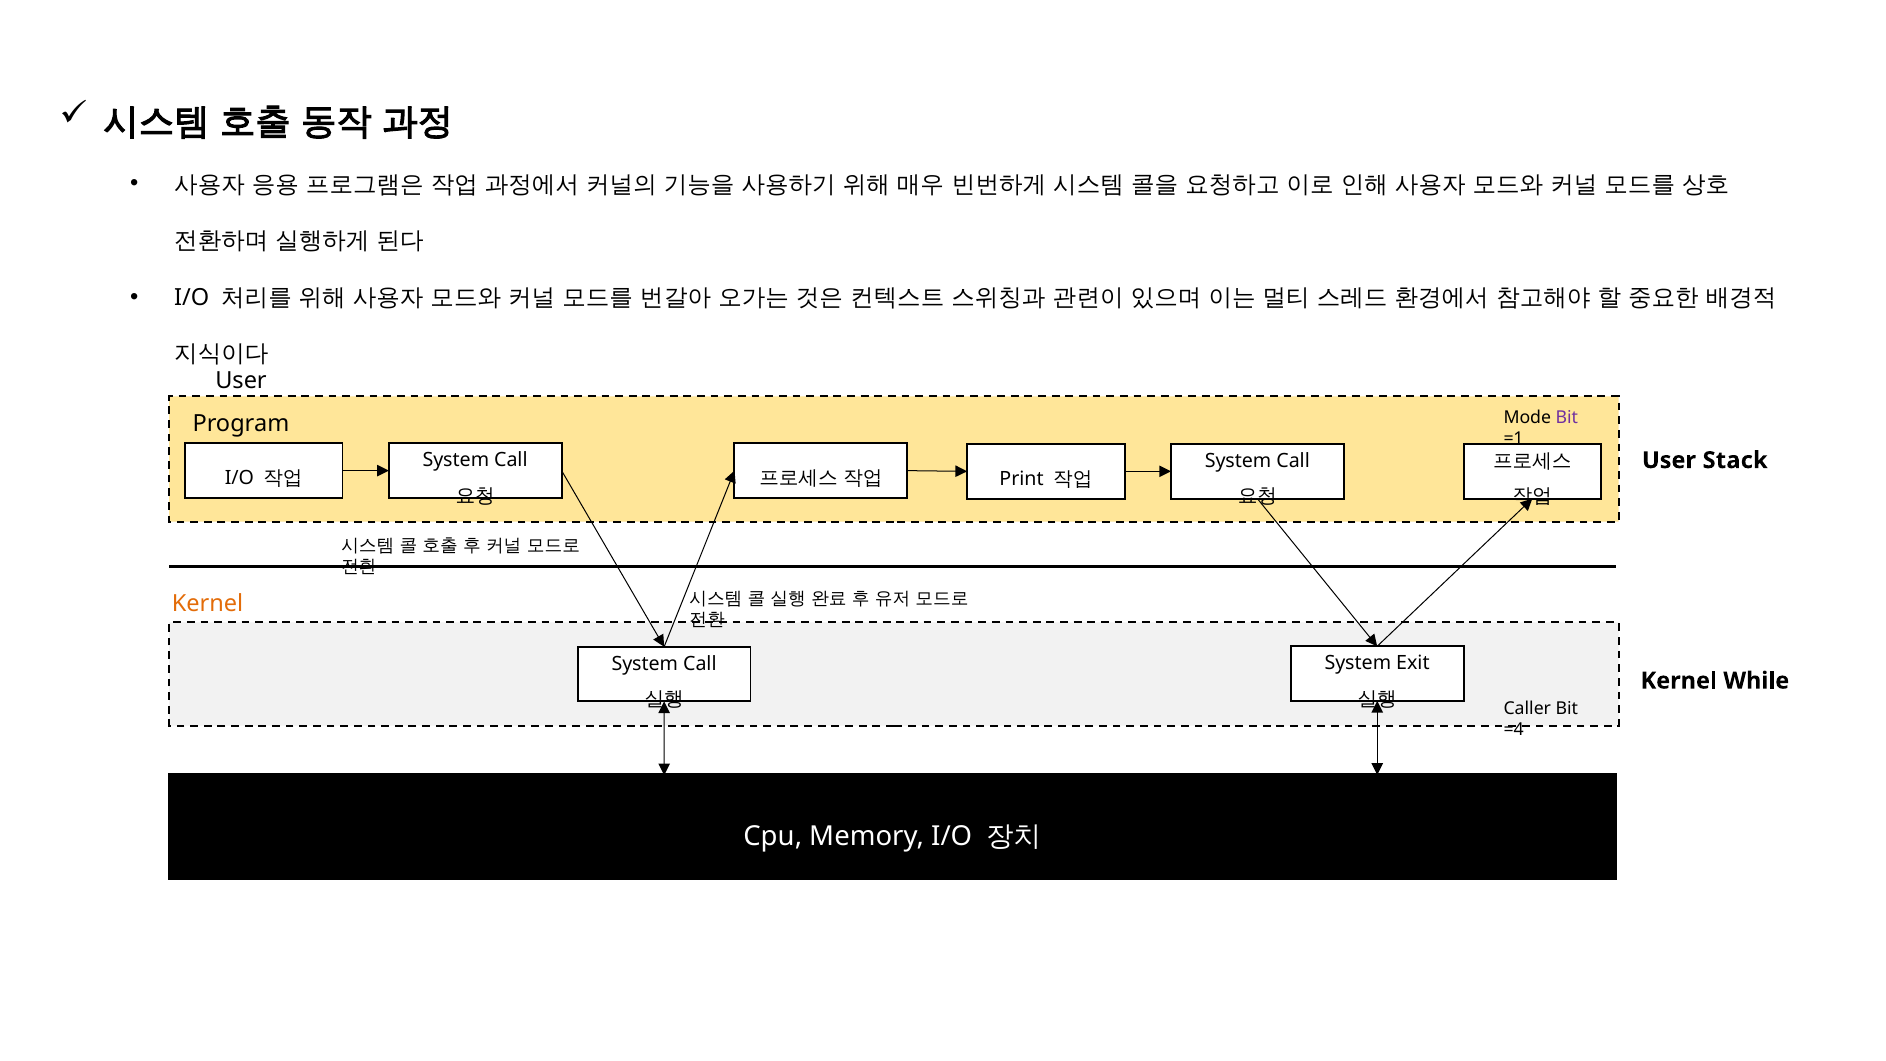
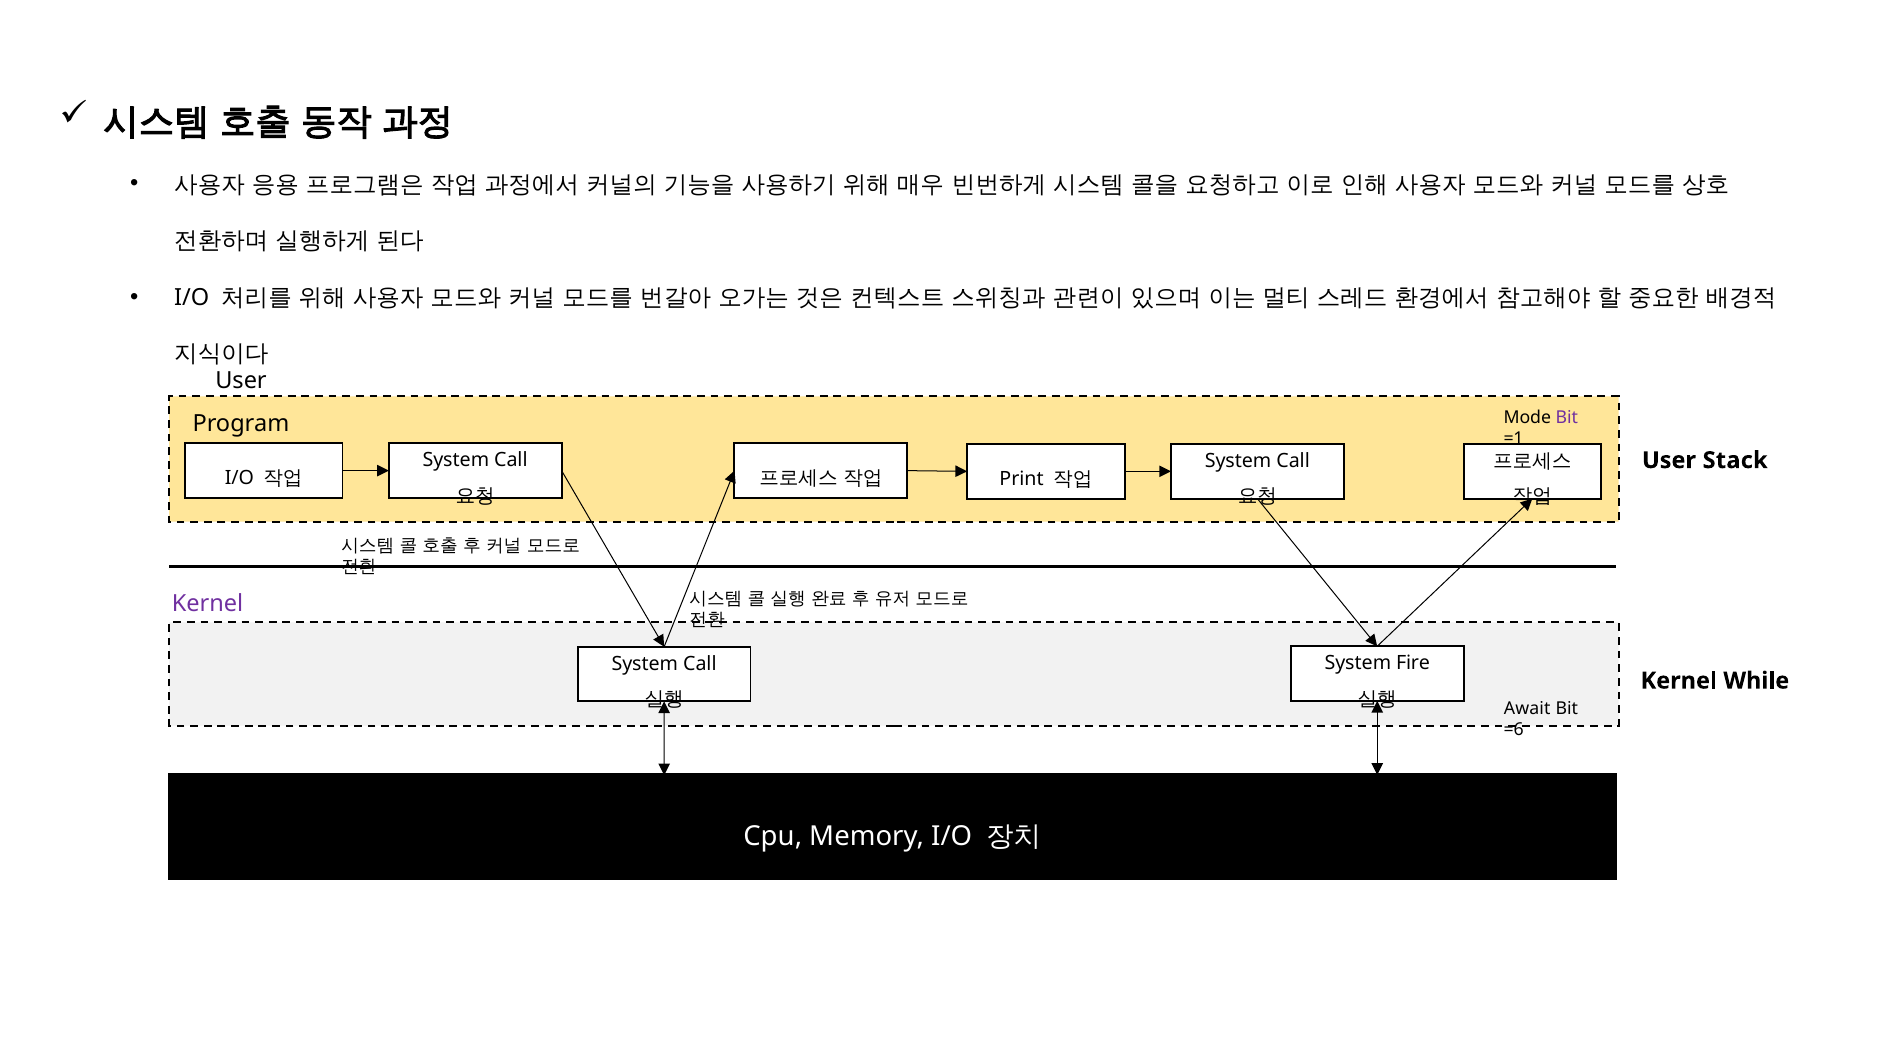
Kernel colour: orange -> purple (208, 604)
Exit: Exit -> Fire (1413, 663)
Caller: Caller -> Await (1527, 709)
=4: =4 -> =6 (1514, 730)
